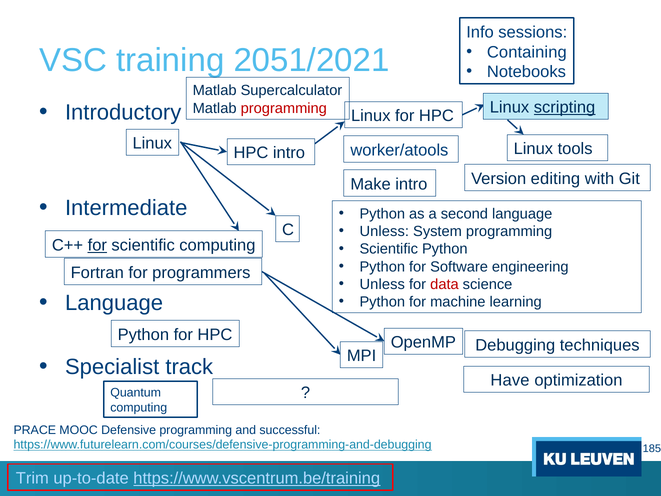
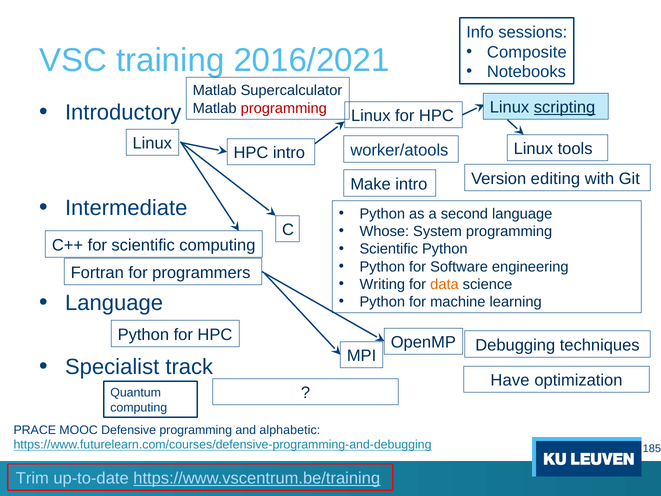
Containing: Containing -> Composite (527, 52)
2051/2021: 2051/2021 -> 2016/2021 (312, 61)
Unless: Unless -> Whose (384, 231)
for underline: present -> none (97, 245)
Unless: Unless -> Writing (382, 284)
data colour: red -> orange (445, 284)
successful: successful -> alphabetic (290, 430)
